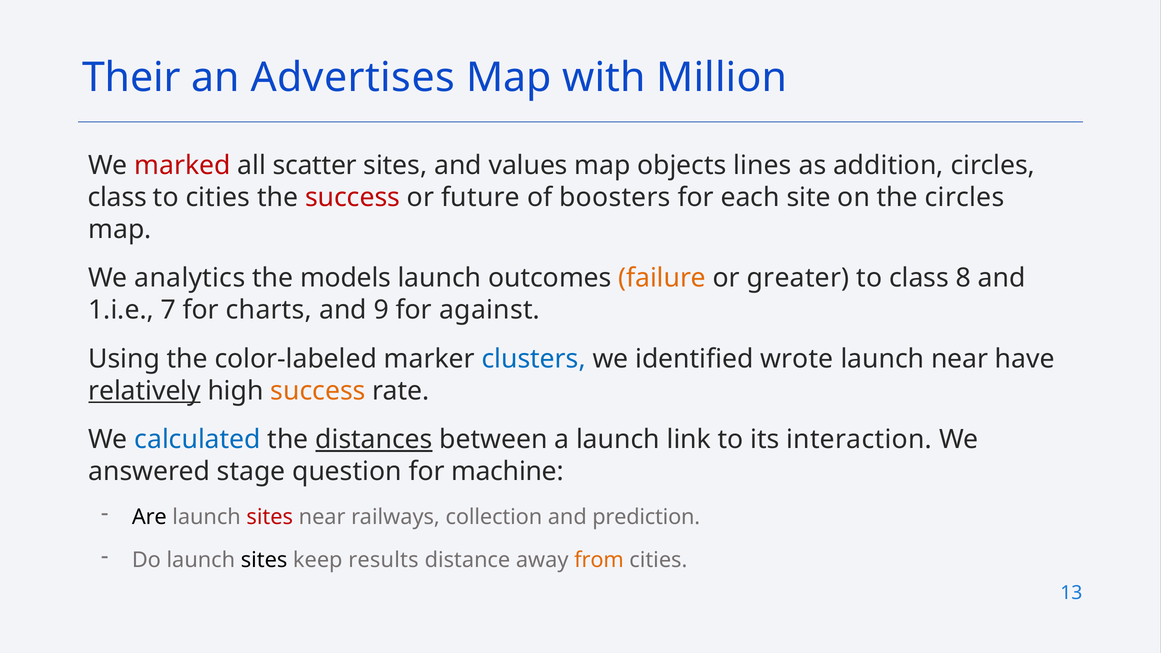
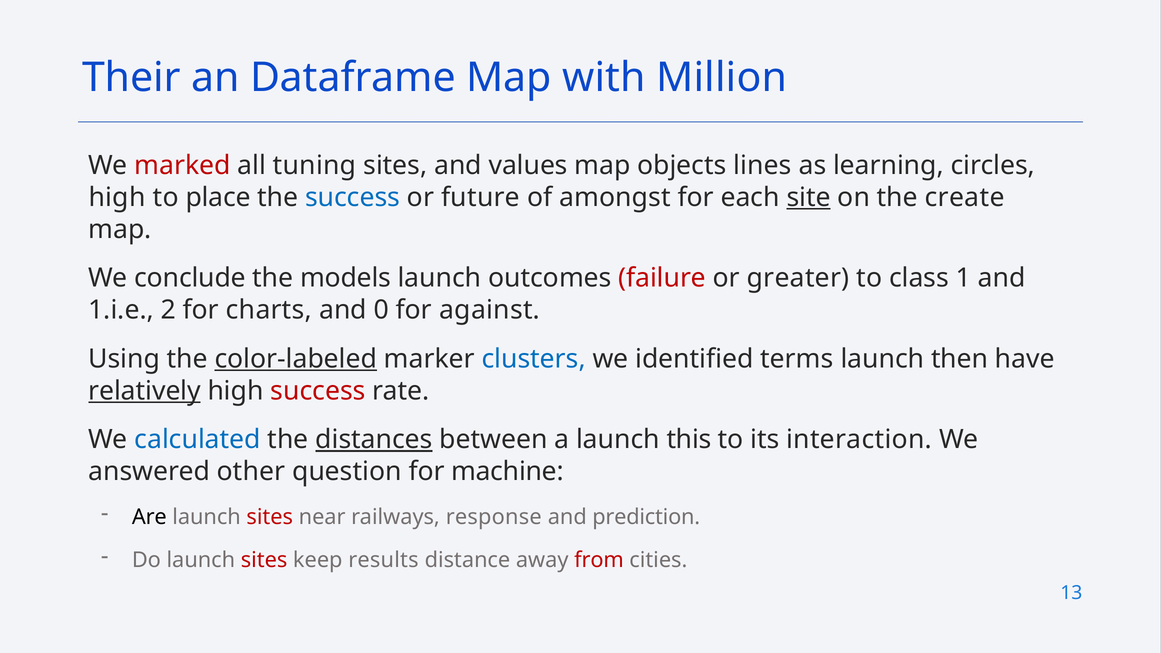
Advertises: Advertises -> Dataframe (353, 78)
scatter: scatter -> tuning (315, 166)
addition: addition -> learning (888, 166)
class: class -> high (117, 197)
to cities: cities -> place (218, 197)
success colour: red -> blue (353, 197)
boosters: boosters -> amongst (615, 197)
site underline: none -> present (809, 197)
the circles: circles -> create (965, 197)
analytics: analytics -> conclude (190, 278)
failure colour: orange -> red (662, 278)
8: 8 -> 1 (963, 278)
7: 7 -> 2 (168, 310)
9: 9 -> 0 (381, 310)
color-labeled underline: none -> present (296, 359)
wrote: wrote -> terms (797, 359)
launch near: near -> then (960, 359)
success colour: orange -> red (318, 391)
link: link -> this (689, 440)
stage: stage -> other (251, 471)
collection: collection -> response (494, 517)
sites colour: black -> red (264, 560)
from colour: orange -> red (599, 560)
